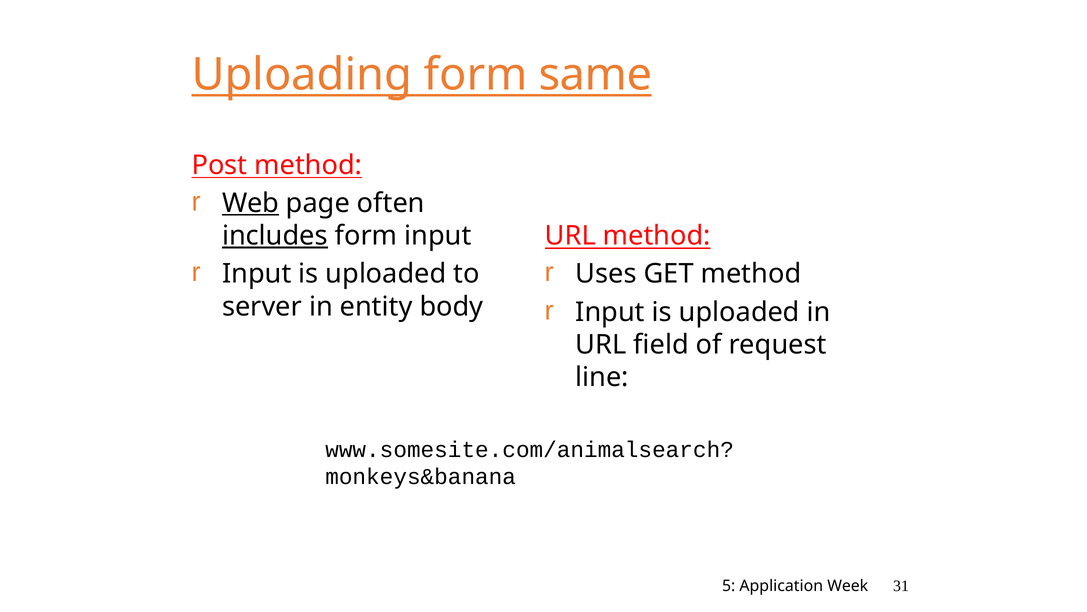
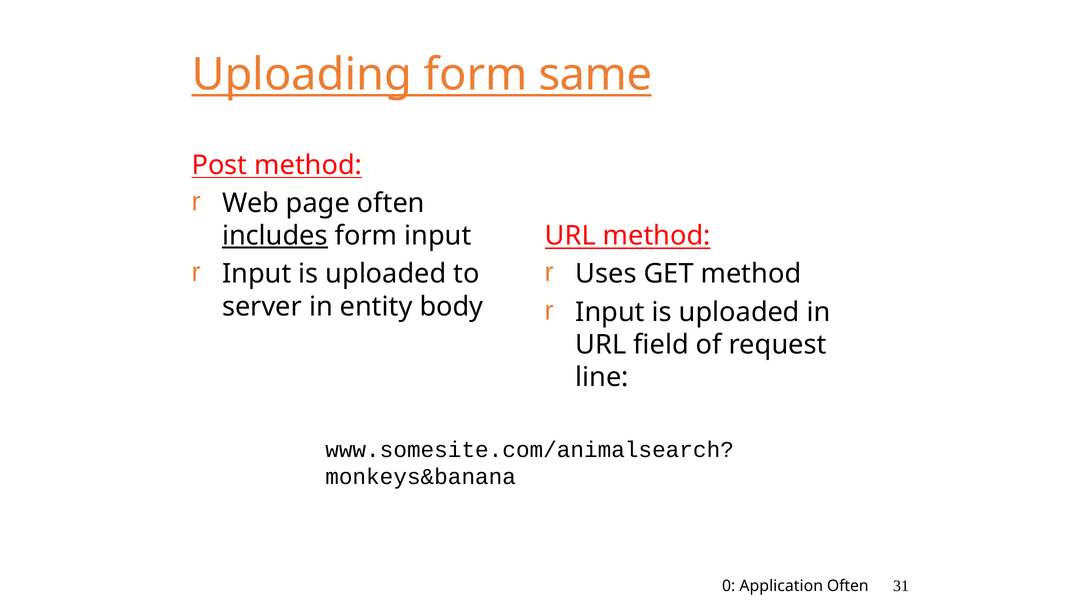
Web underline: present -> none (251, 203)
5: 5 -> 0 (729, 585)
Application Week: Week -> Often (848, 585)
